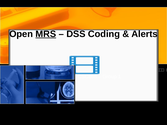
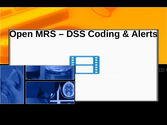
MRS underline: present -> none (46, 34)
